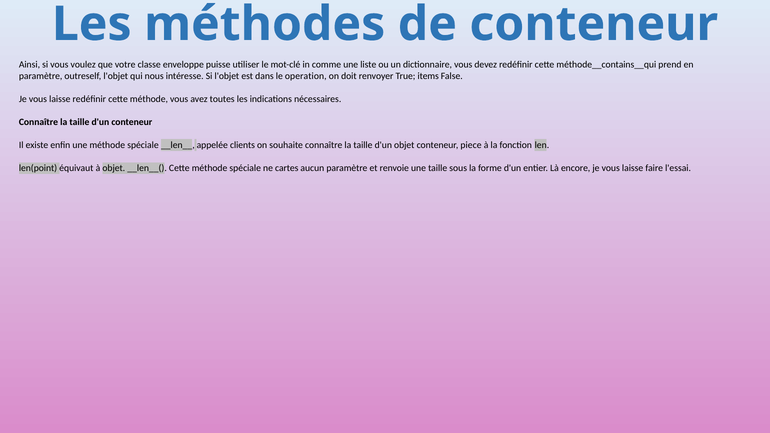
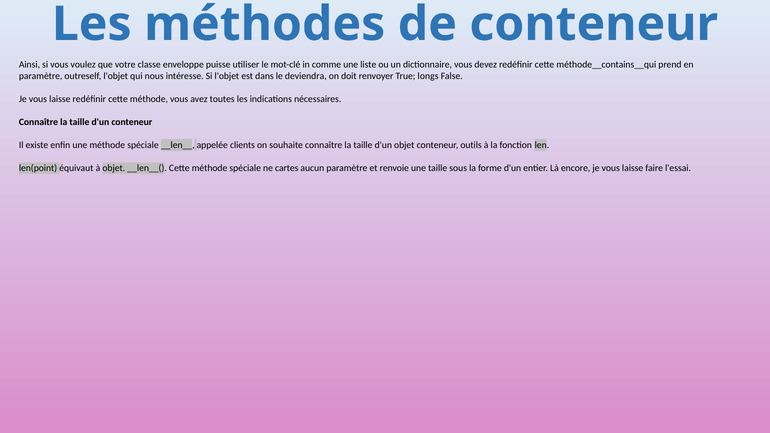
operation: operation -> deviendra (306, 76)
items: items -> longs (428, 76)
piece: piece -> outils (471, 145)
